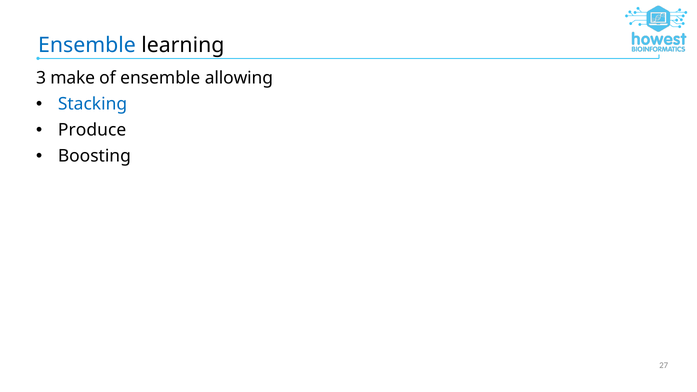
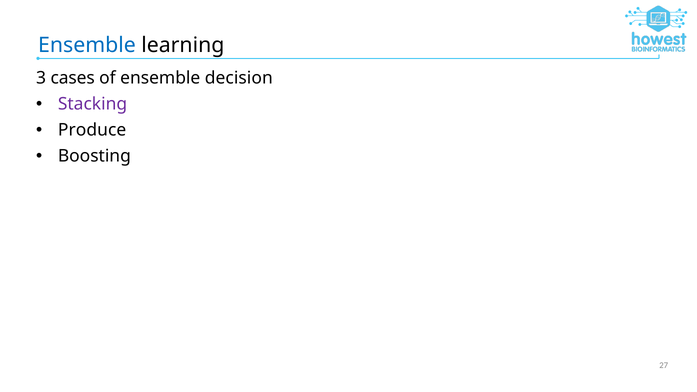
make: make -> cases (73, 78)
allowing: allowing -> decision (239, 78)
Stacking colour: blue -> purple (93, 104)
